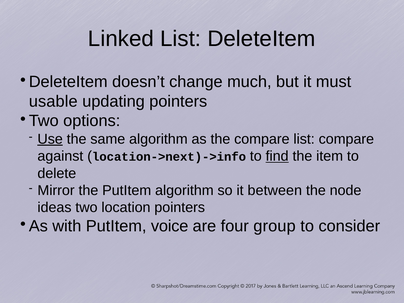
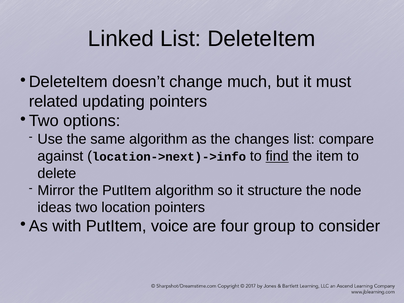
usable: usable -> related (53, 101)
Use underline: present -> none (50, 139)
the compare: compare -> changes (262, 139)
between: between -> structure (275, 190)
